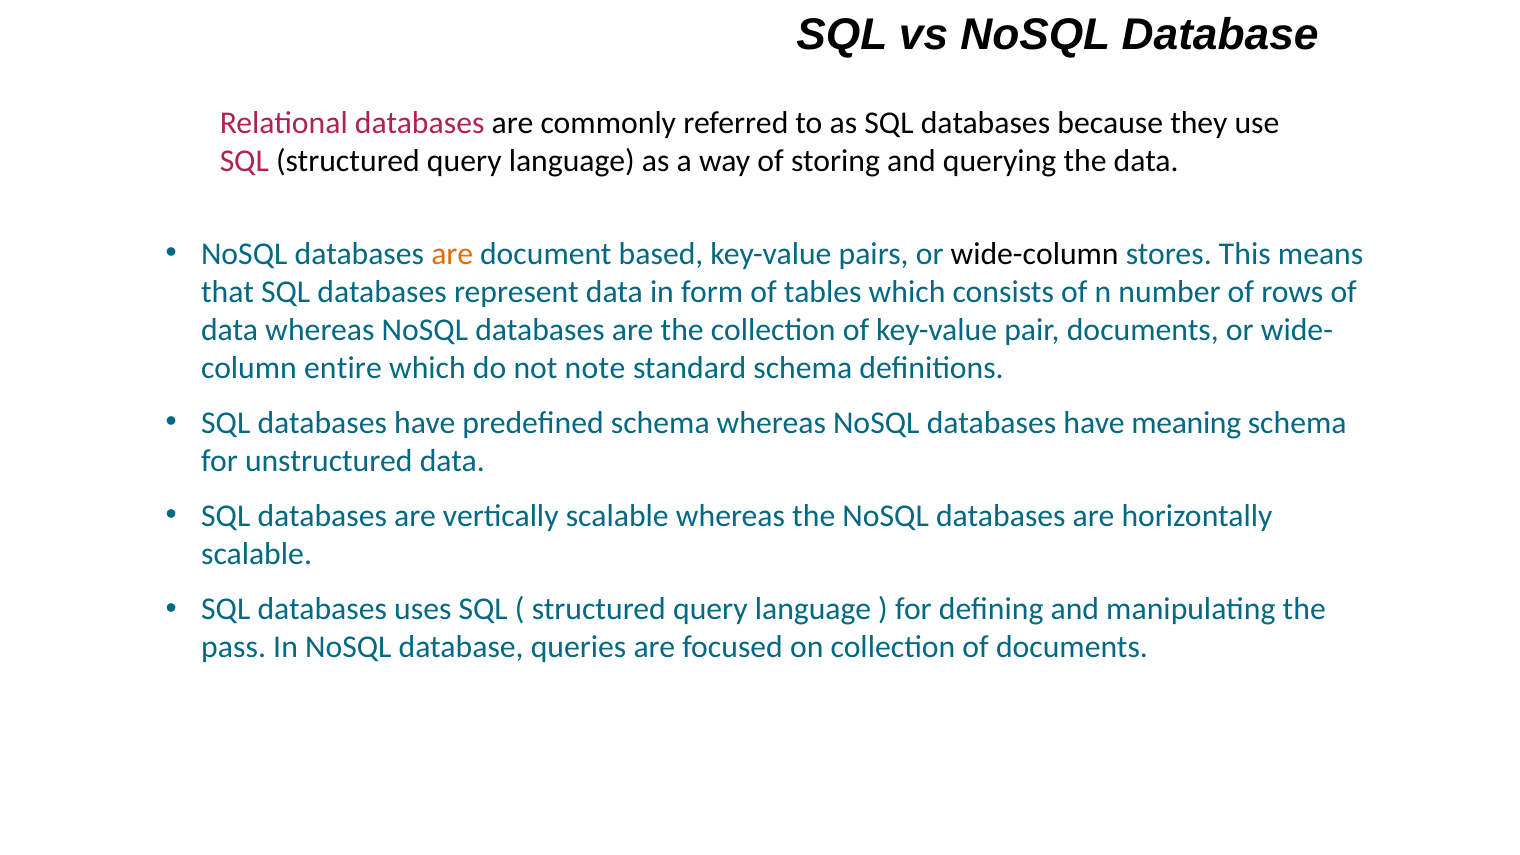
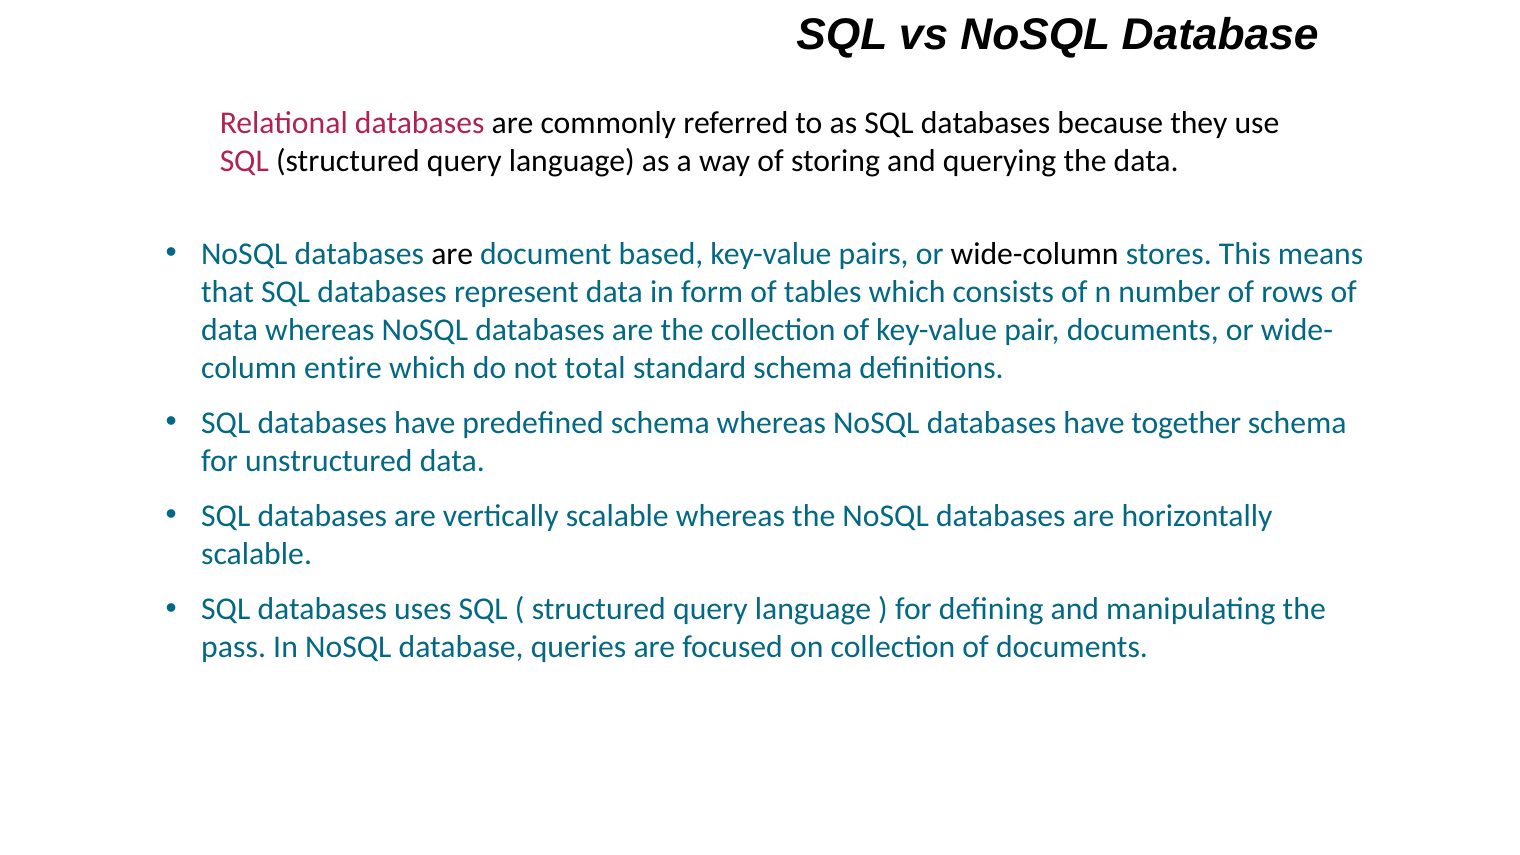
are colour: orange -> black (452, 254)
note: note -> total (595, 368)
meaning: meaning -> together (1186, 423)
